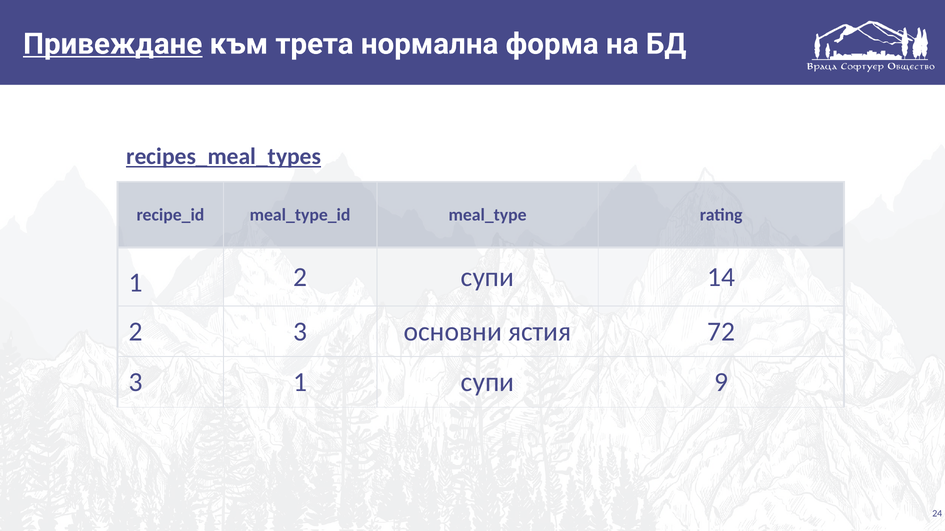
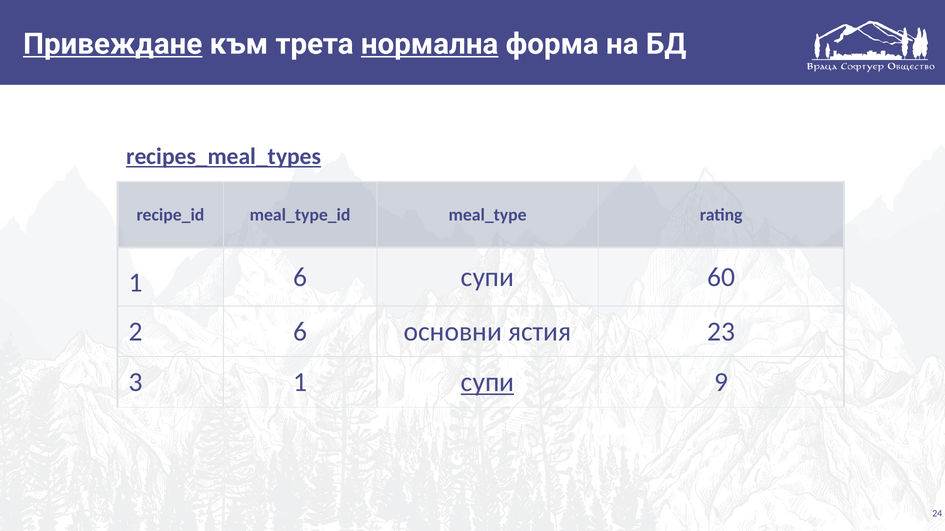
нормална underline: none -> present (430, 44)
1 2: 2 -> 6 (300, 277)
14: 14 -> 60 (721, 277)
2 3: 3 -> 6 (300, 332)
72: 72 -> 23 (721, 332)
супи underline: none -> present (488, 383)
